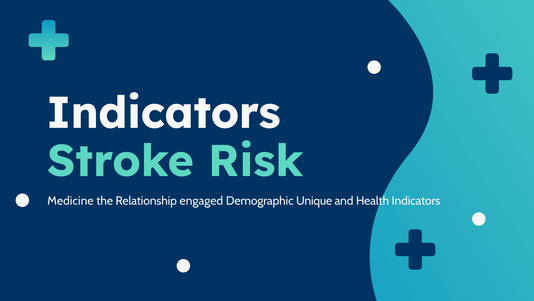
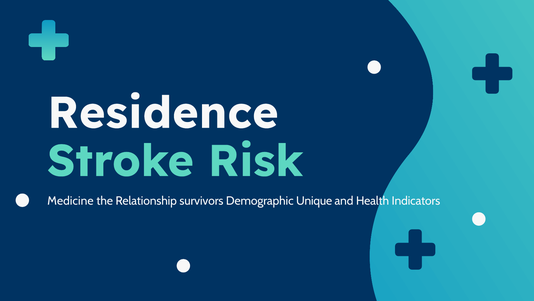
Indicators: Indicators -> Residence (163, 113)
engaged: engaged -> survivors (201, 201)
